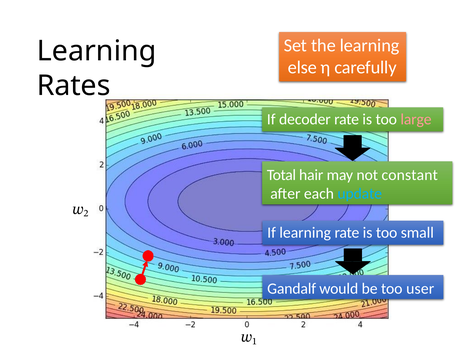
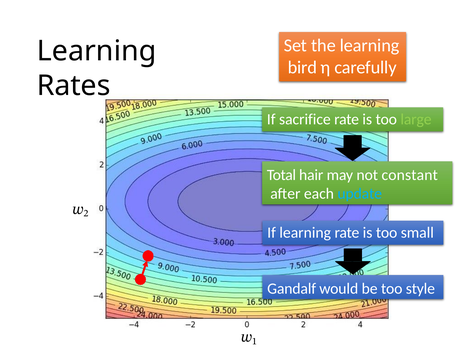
else: else -> bird (302, 67)
decoder: decoder -> sacrifice (305, 119)
large colour: pink -> light green (416, 119)
user: user -> style (420, 288)
